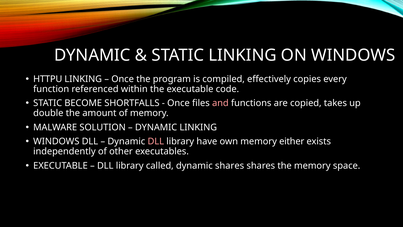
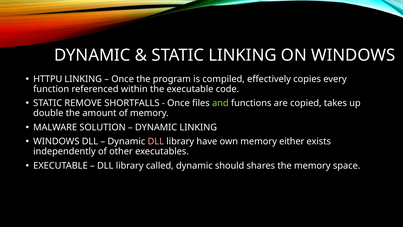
BECOME: BECOME -> REMOVE (83, 103)
and colour: pink -> light green (220, 103)
dynamic shares: shares -> should (230, 165)
